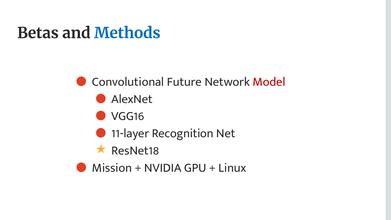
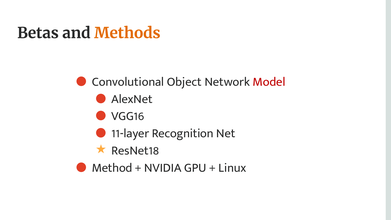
Methods colour: blue -> orange (127, 33)
Future: Future -> Object (184, 82)
Mission: Mission -> Method (112, 168)
